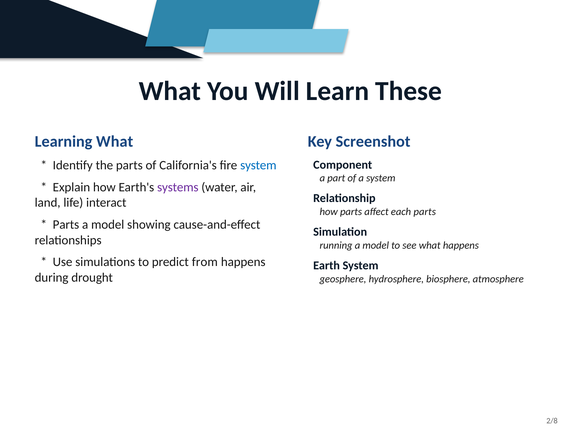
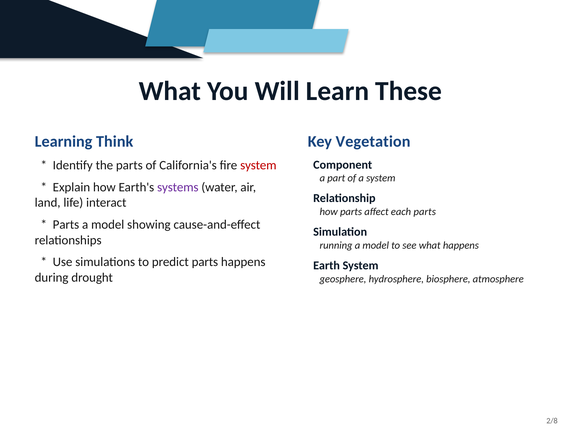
Learning What: What -> Think (115, 141)
Screenshot: Screenshot -> Vegetation (373, 141)
system colour: blue -> red (258, 165)
predict from: from -> parts (205, 262)
